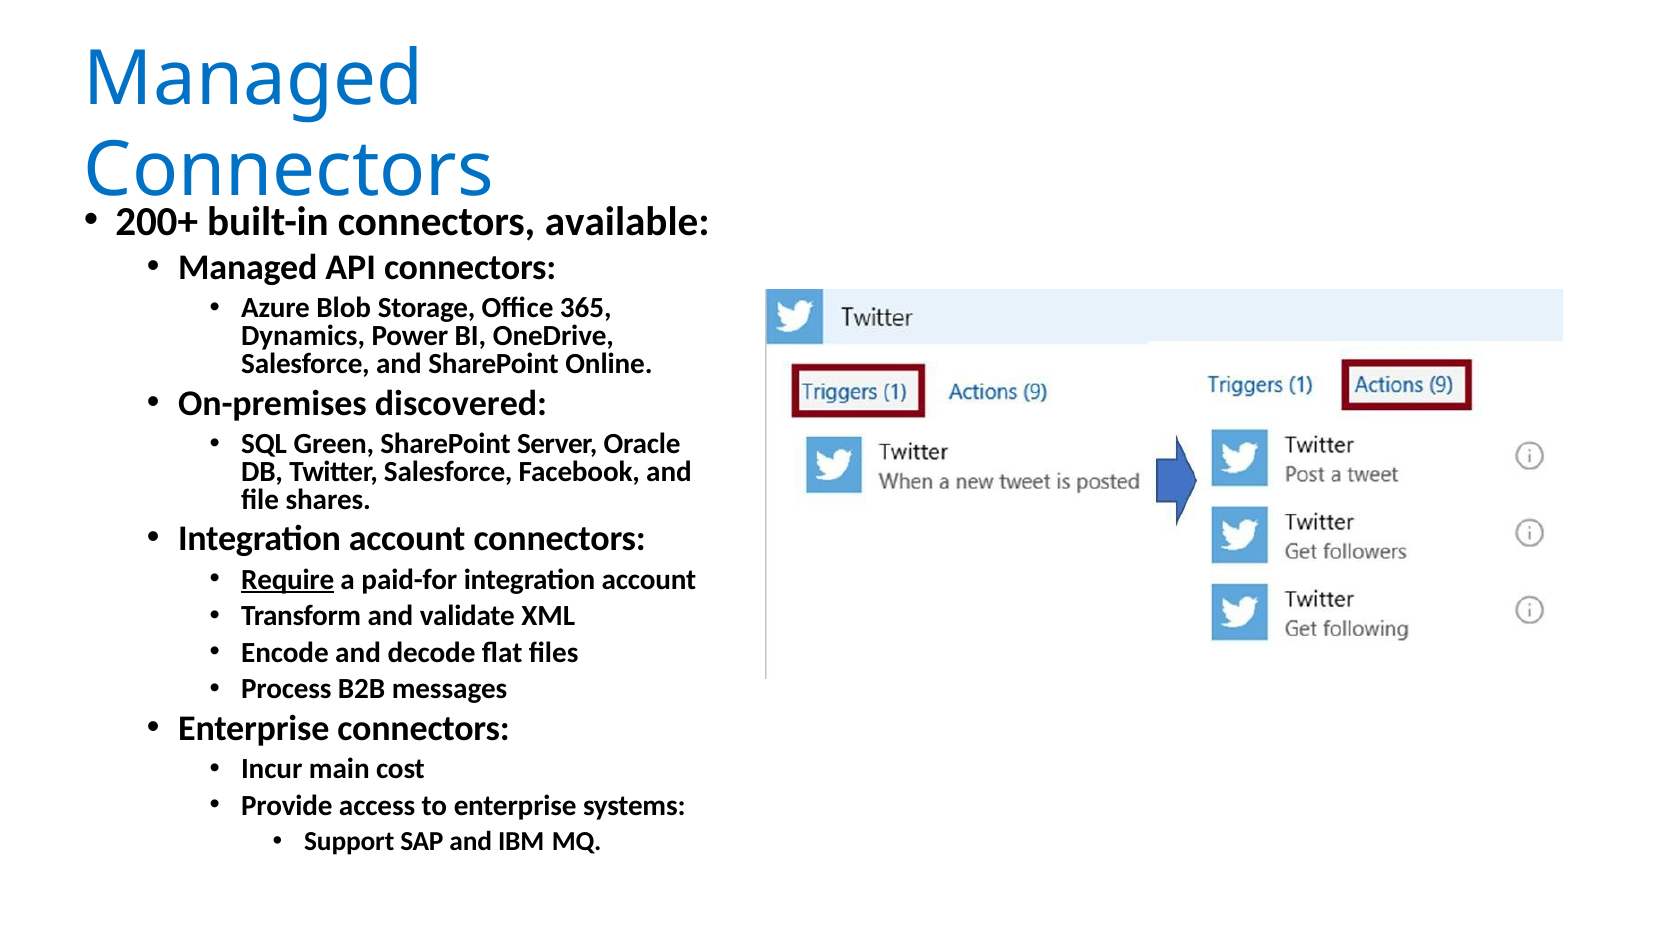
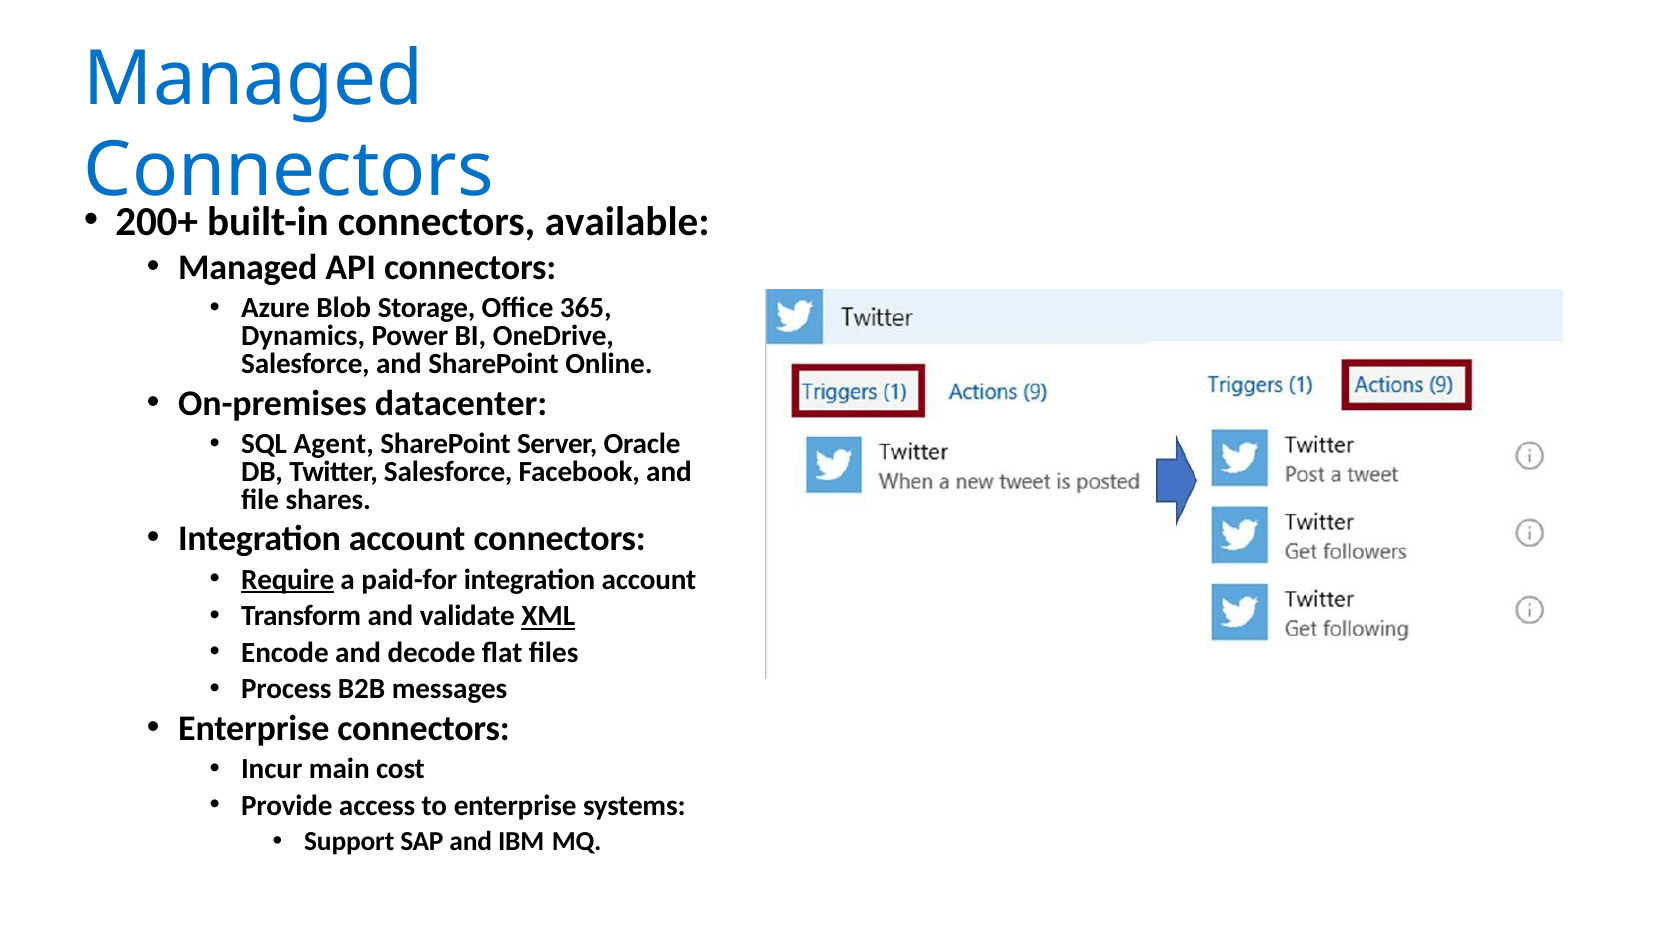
discovered: discovered -> datacenter (461, 403)
Green: Green -> Agent (334, 444)
XML underline: none -> present (548, 616)
